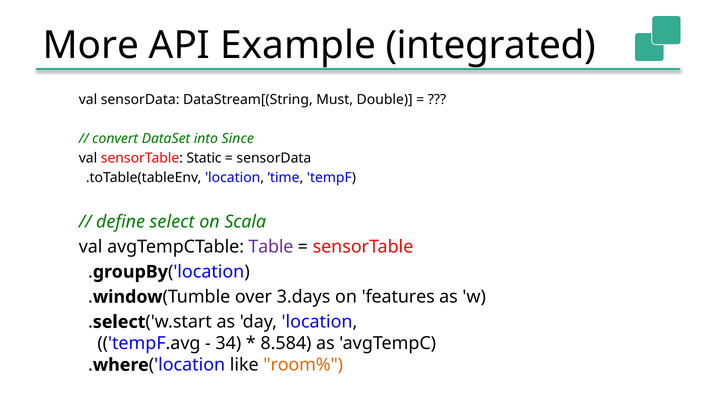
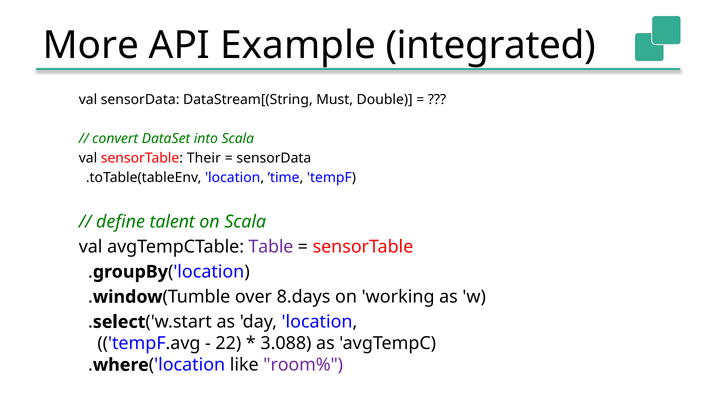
into Since: Since -> Scala (238, 139)
Static: Static -> Their (204, 158)
define select: select -> talent (172, 222)
3.days: 3.days -> 8.days (304, 297)
features: features -> working (398, 297)
34: 34 -> 22 (228, 343)
8.584: 8.584 -> 3.088 (286, 343)
room% colour: orange -> purple (303, 365)
